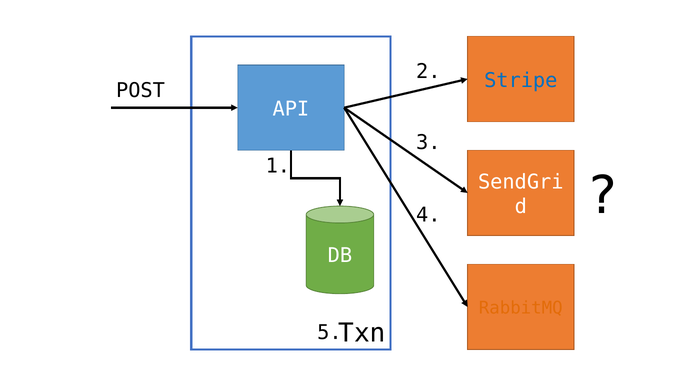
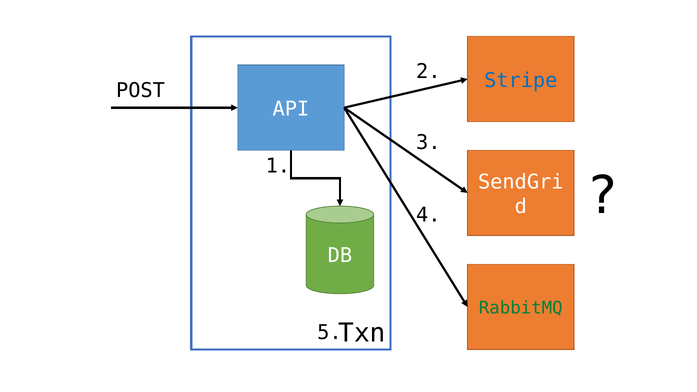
RabbitMQ colour: orange -> green (521, 308)
